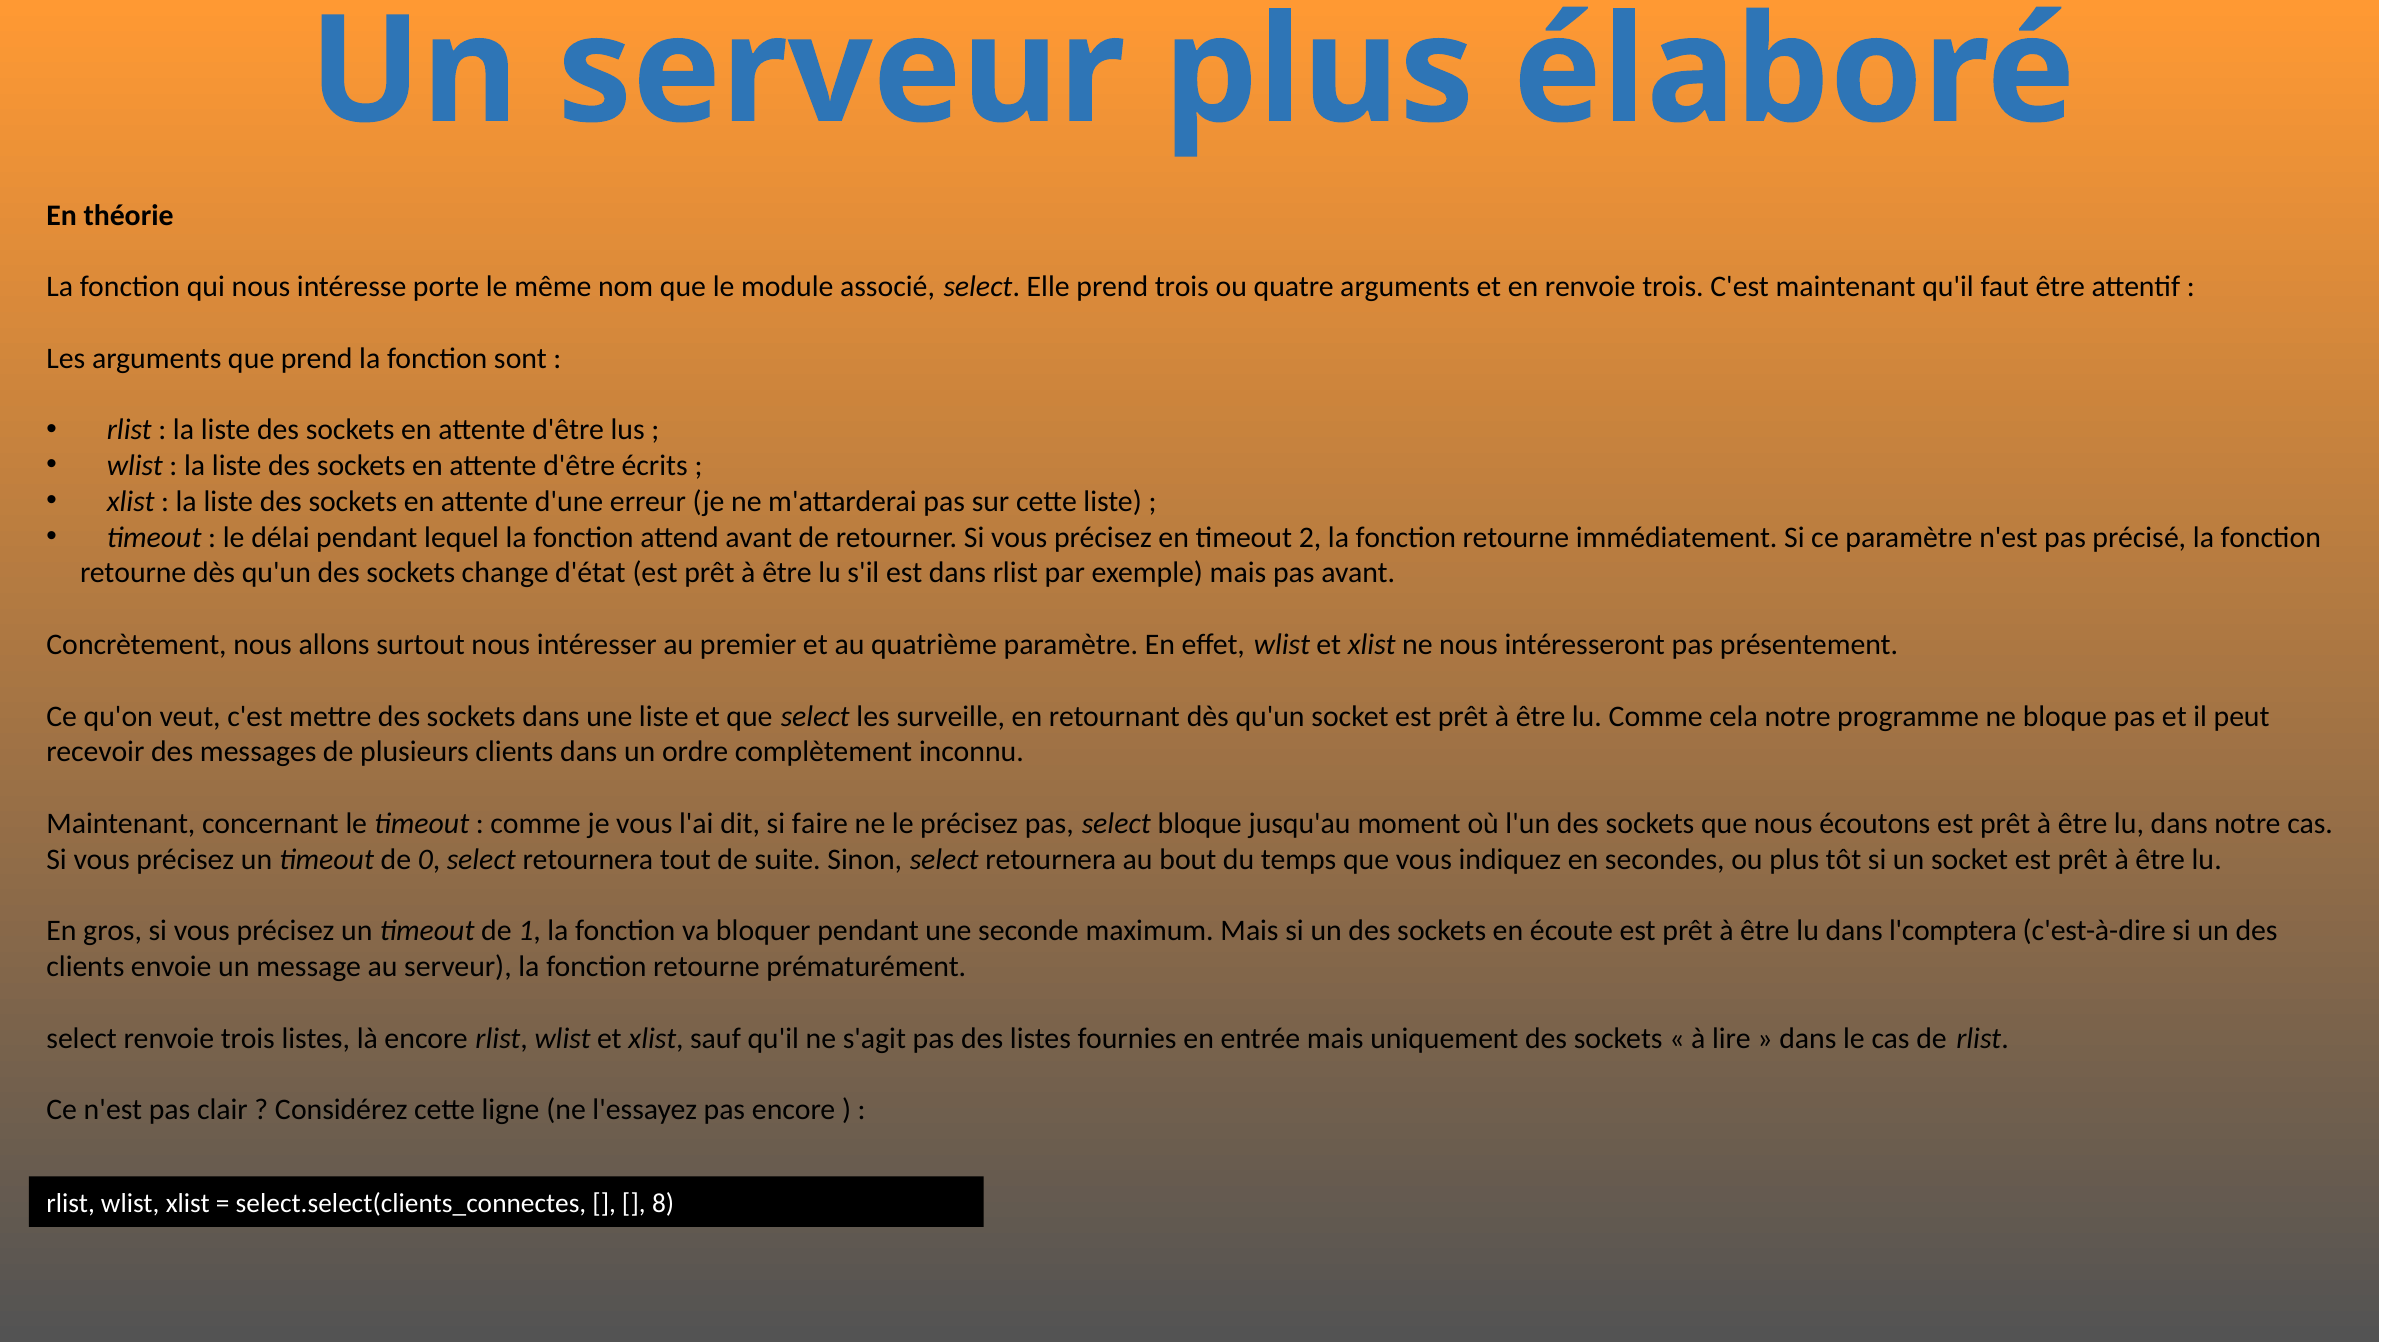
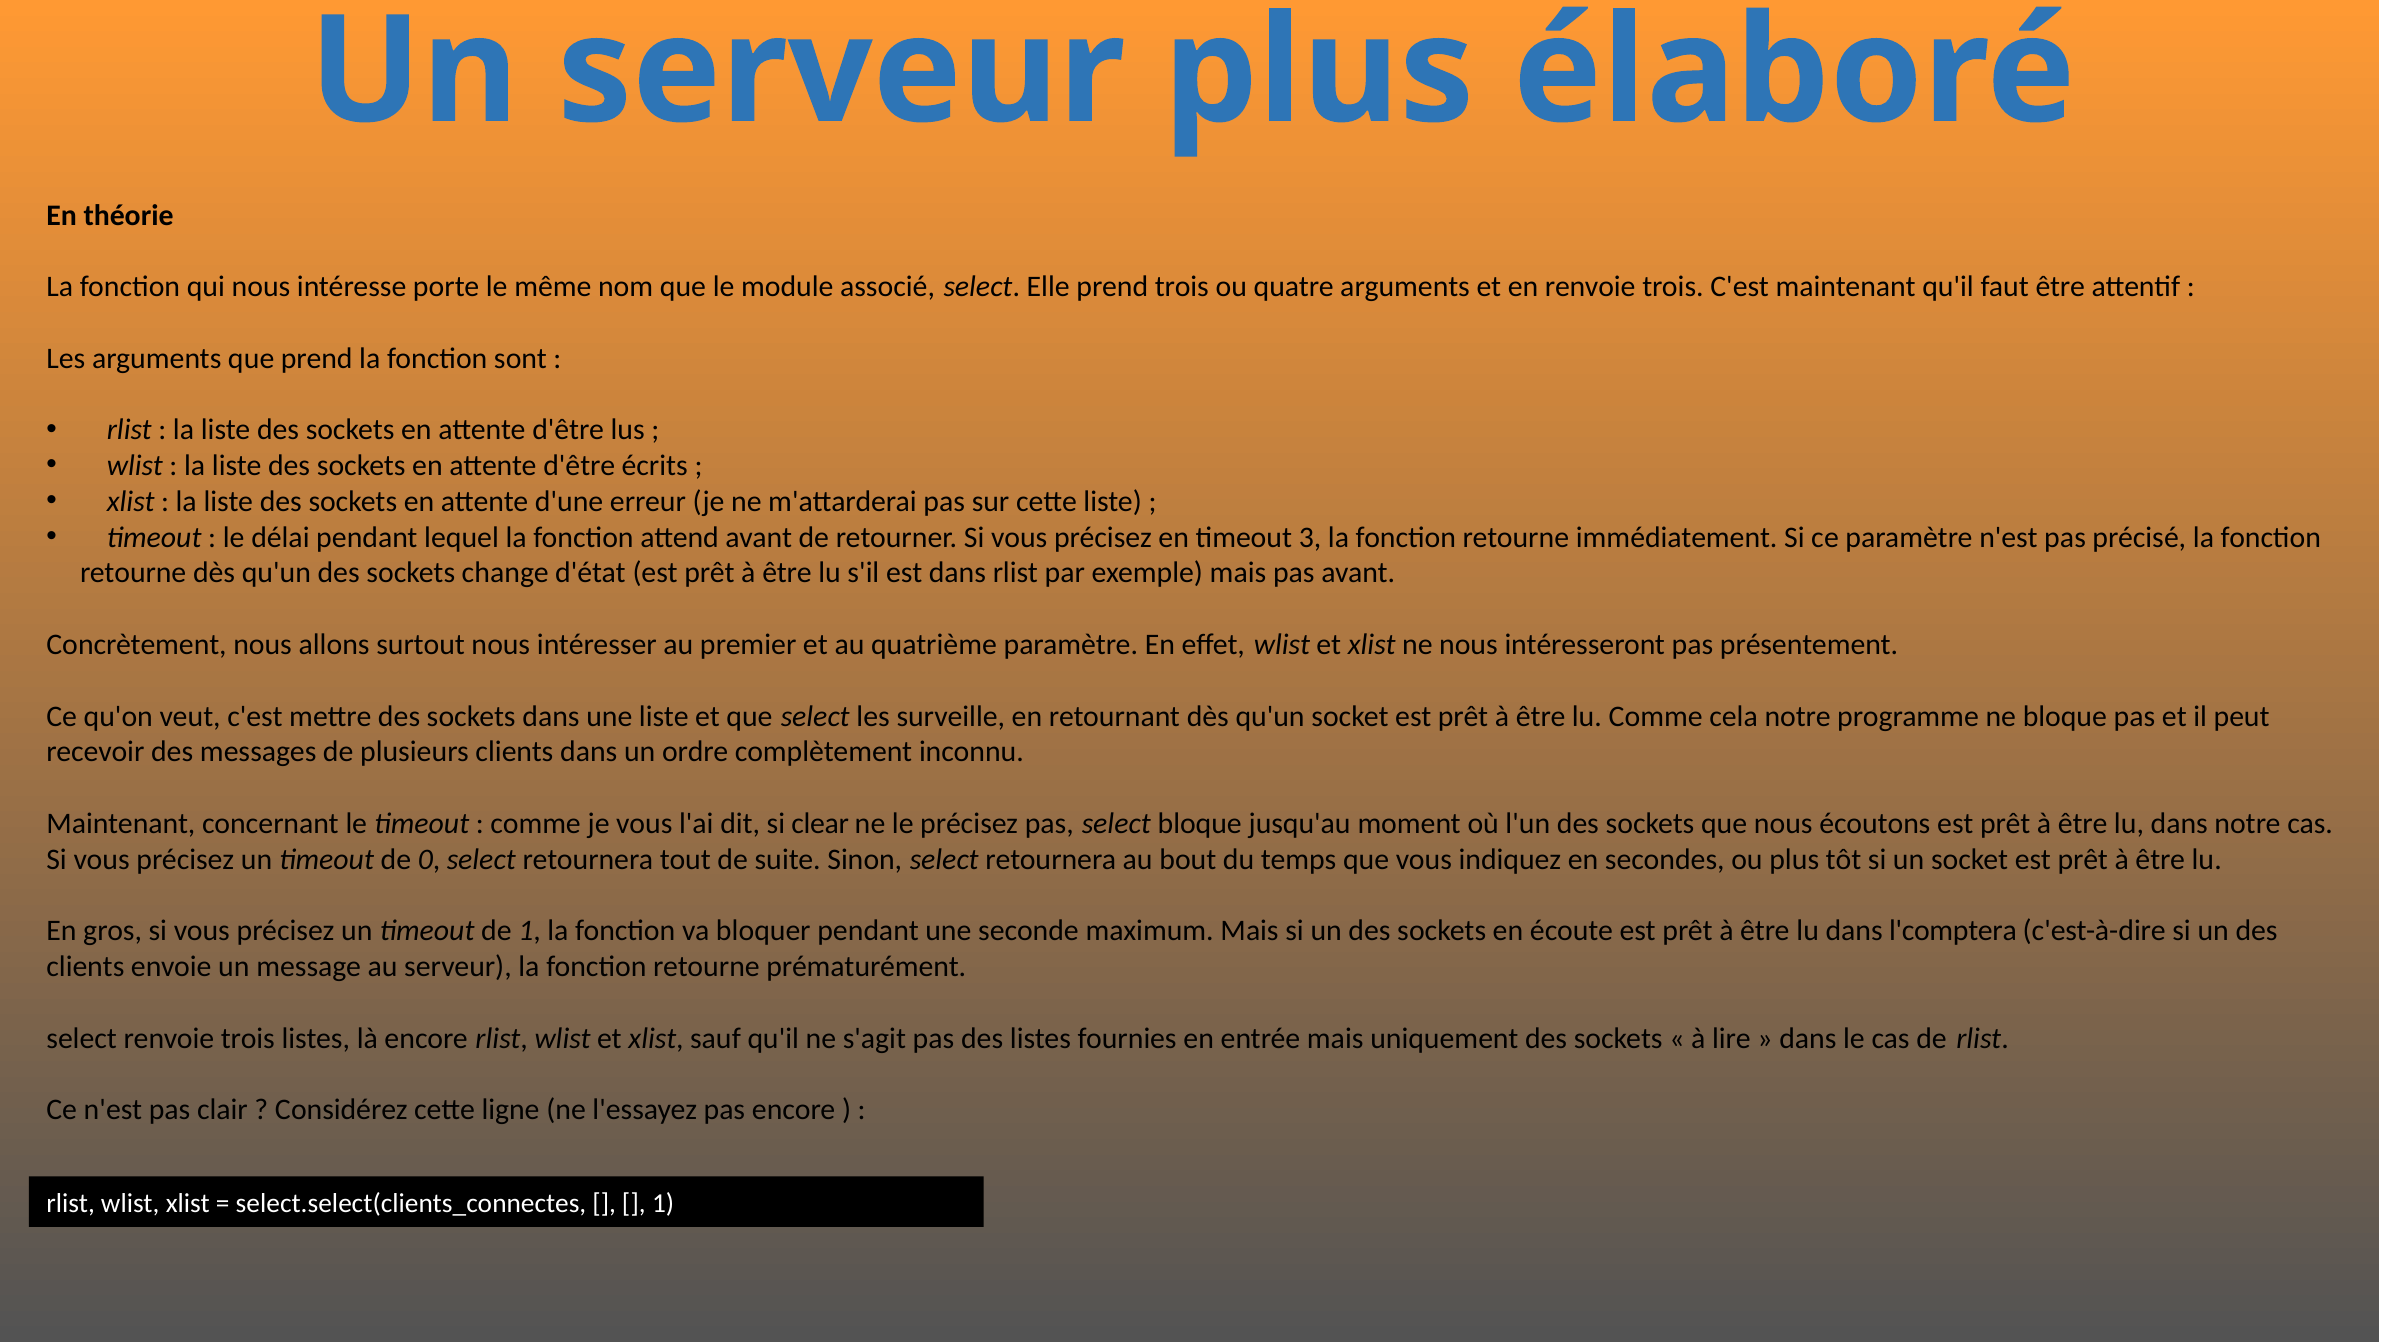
2: 2 -> 3 (1310, 537)
faire: faire -> clear (820, 823)
8: 8 -> 1 (663, 1203)
